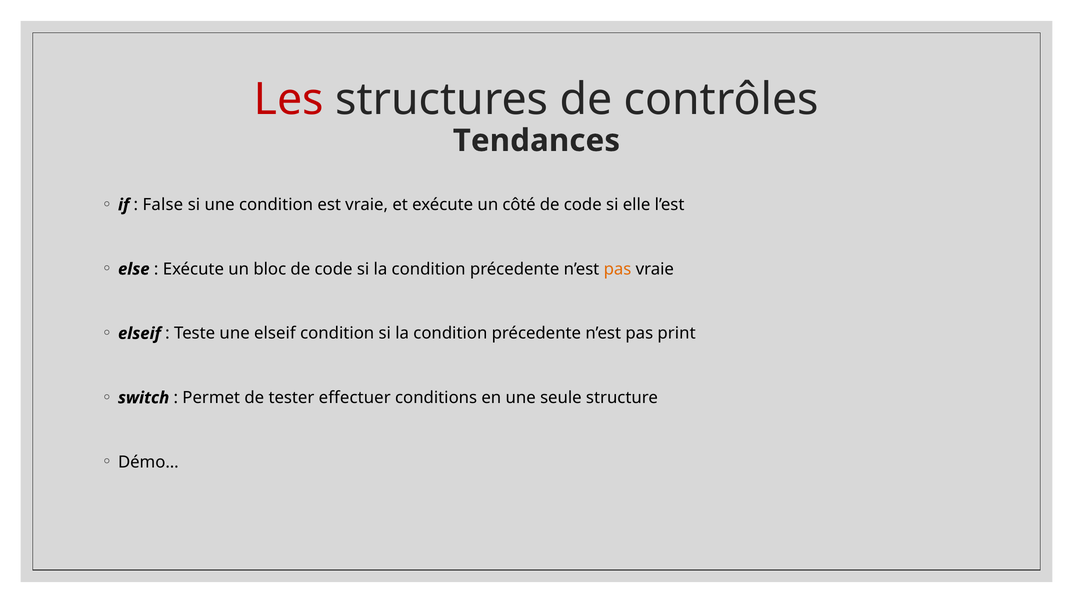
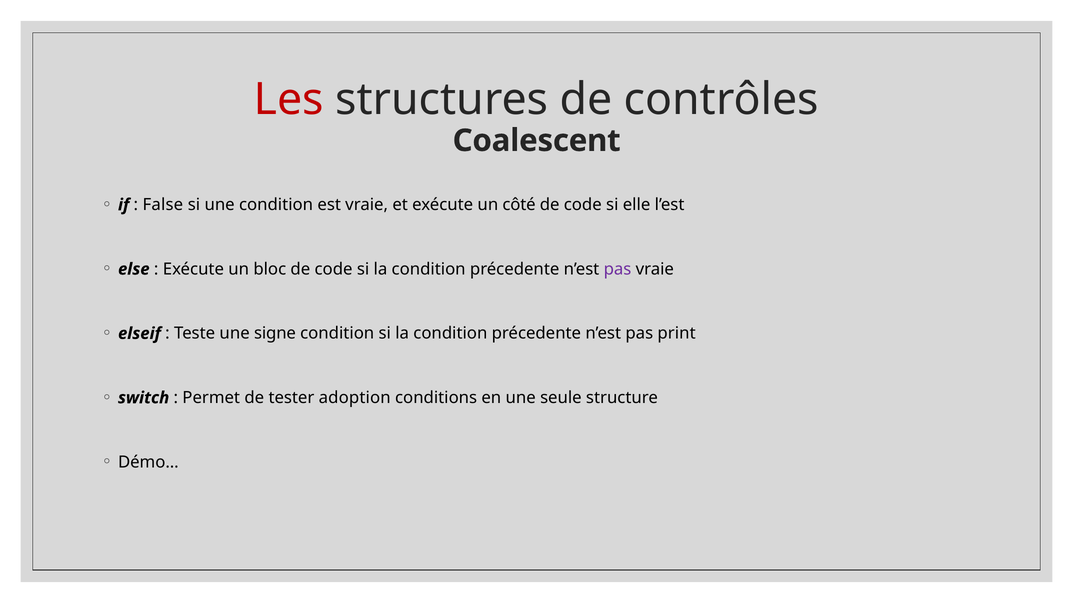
Tendances: Tendances -> Coalescent (537, 141)
pas colour: orange -> purple (618, 269)
une elseif: elseif -> signe (275, 334)
effectuer: effectuer -> adoption (355, 398)
